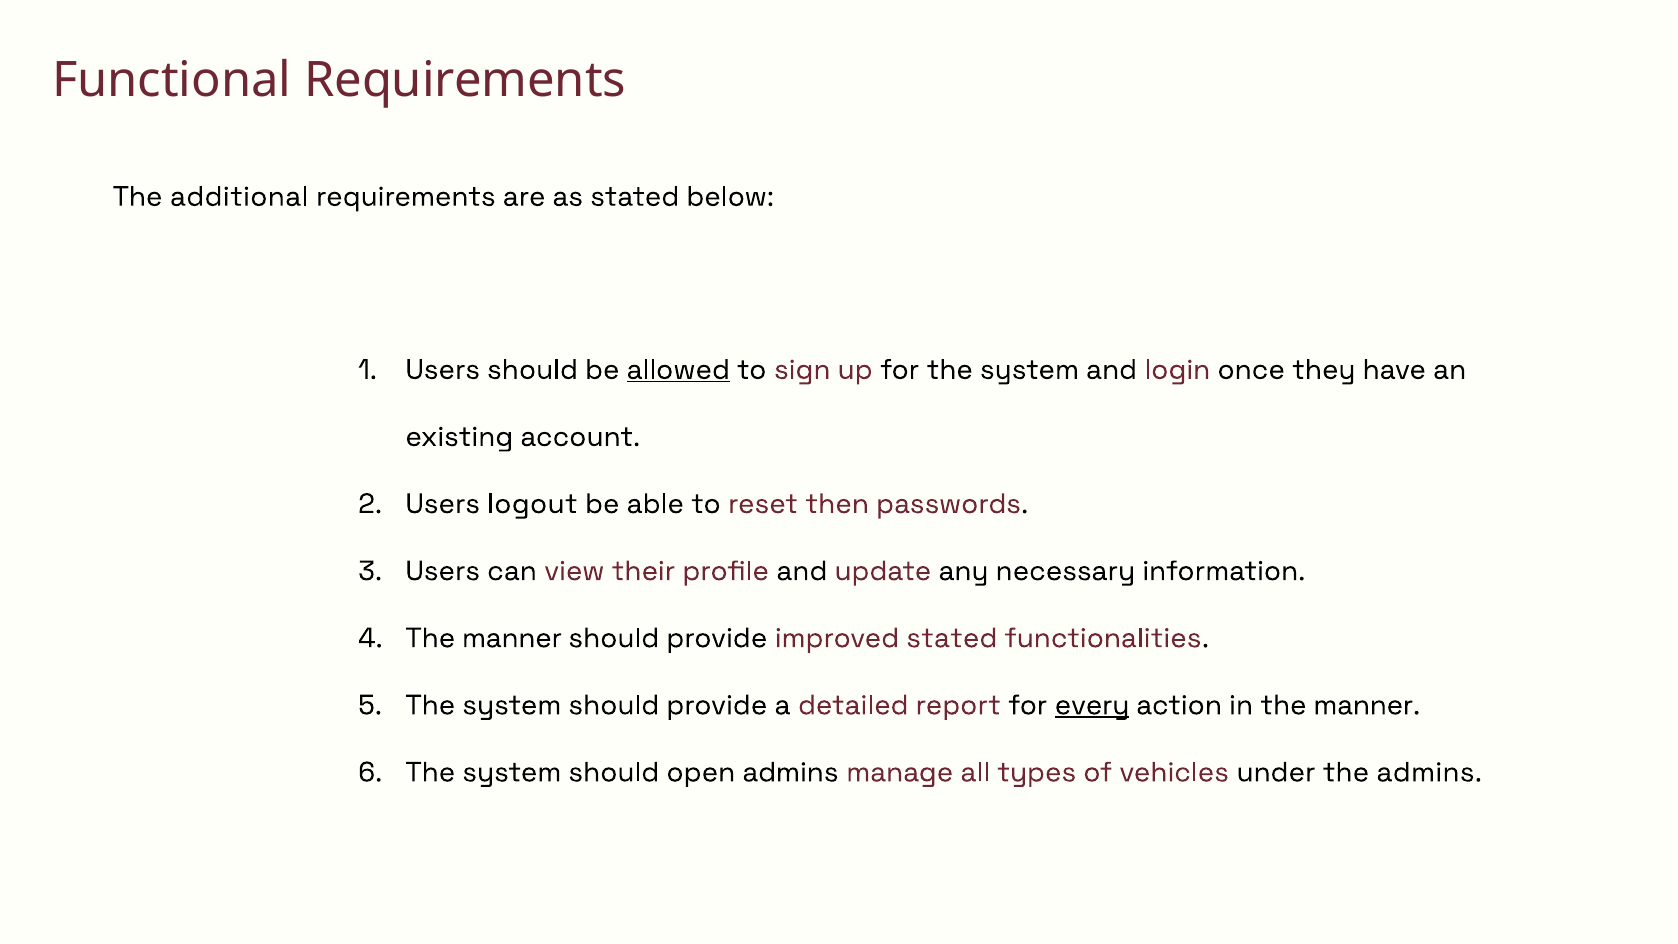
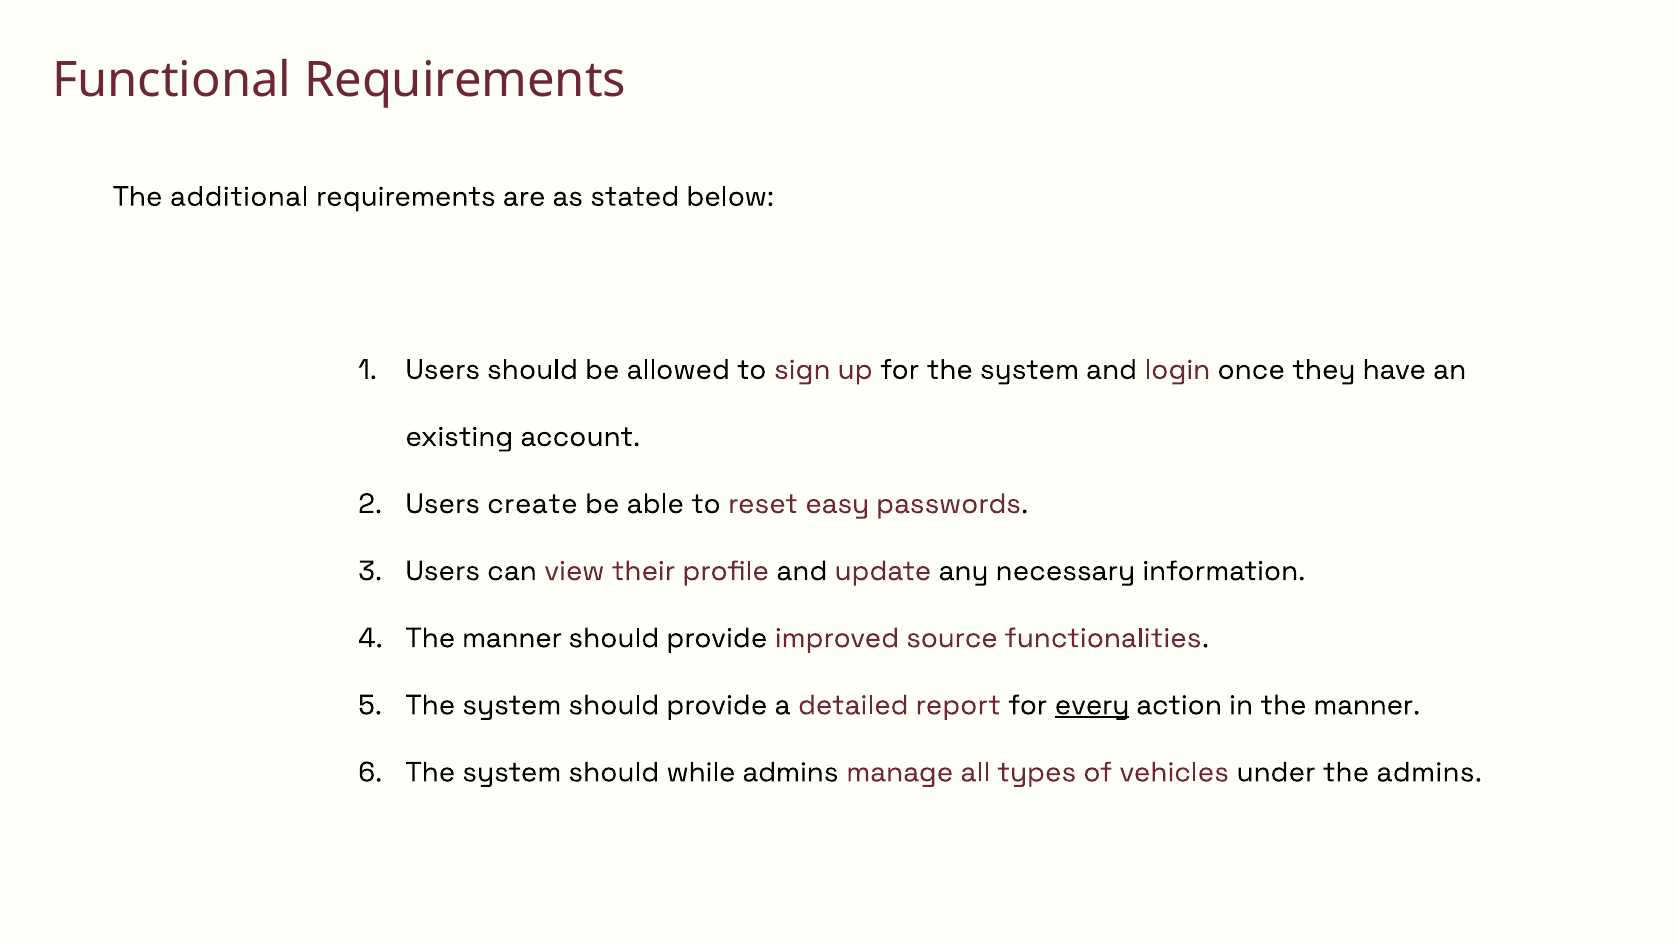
allowed underline: present -> none (678, 370)
logout: logout -> create (532, 504)
then: then -> easy (837, 504)
improved stated: stated -> source (952, 638)
open: open -> while (701, 772)
